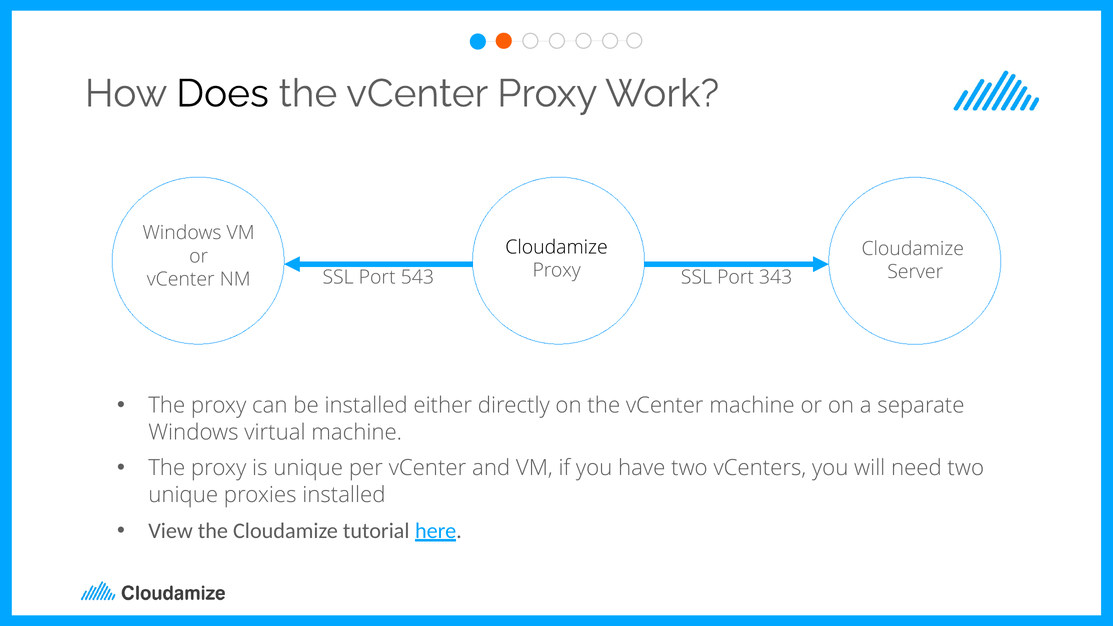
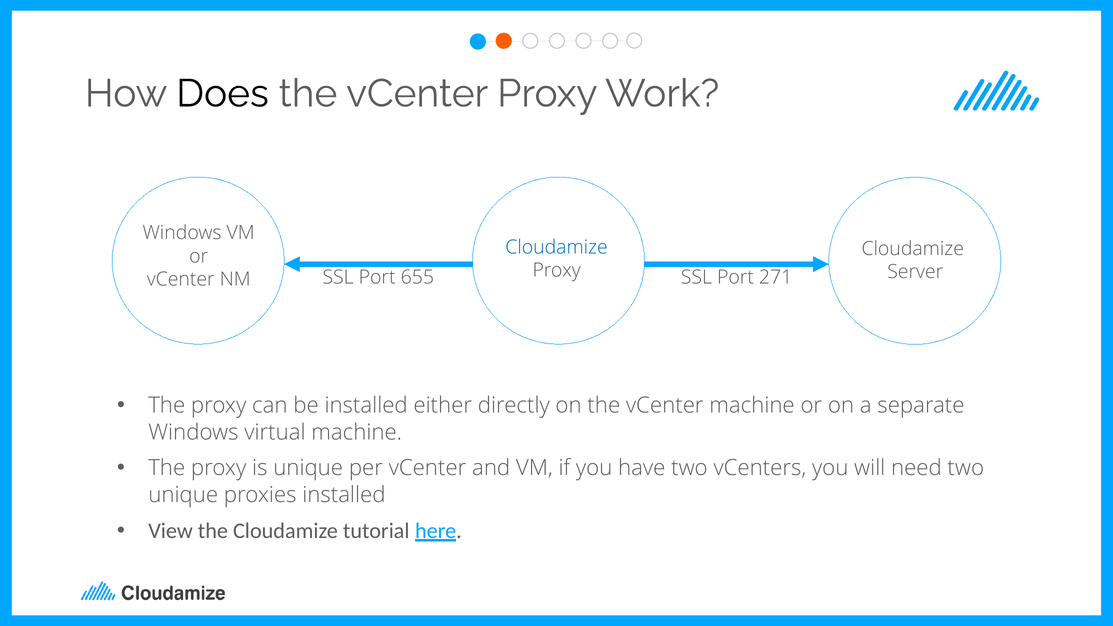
Cloudamize colour: black -> blue (557, 247)
543: 543 -> 655 (417, 277)
343: 343 -> 271 (776, 277)
